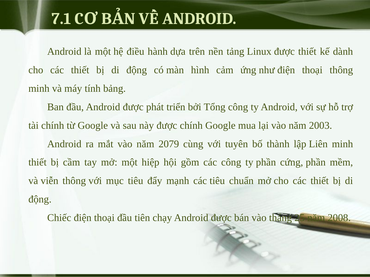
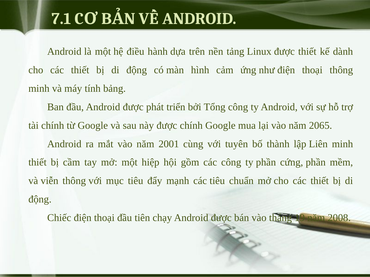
2003: 2003 -> 2065 (321, 126)
2079: 2079 -> 2001 (169, 144)
25: 25 -> 19 (300, 218)
